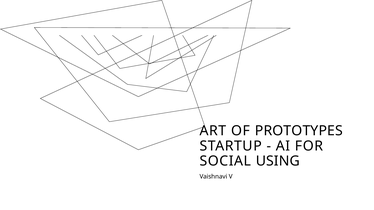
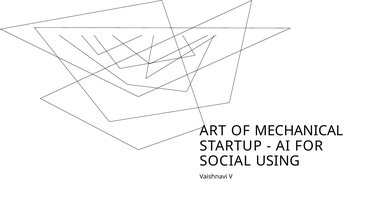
PROTOTYPES: PROTOTYPES -> MECHANICAL (299, 131)
